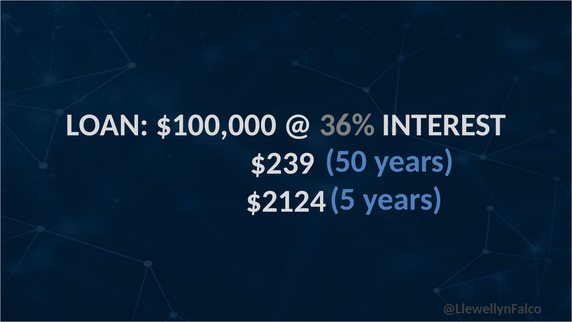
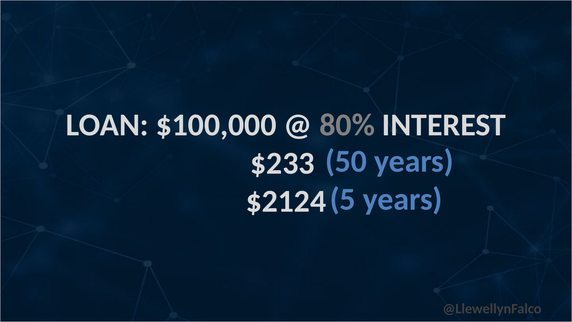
36%: 36% -> 80% (347, 125)
$239: $239 -> $233 (282, 163)
